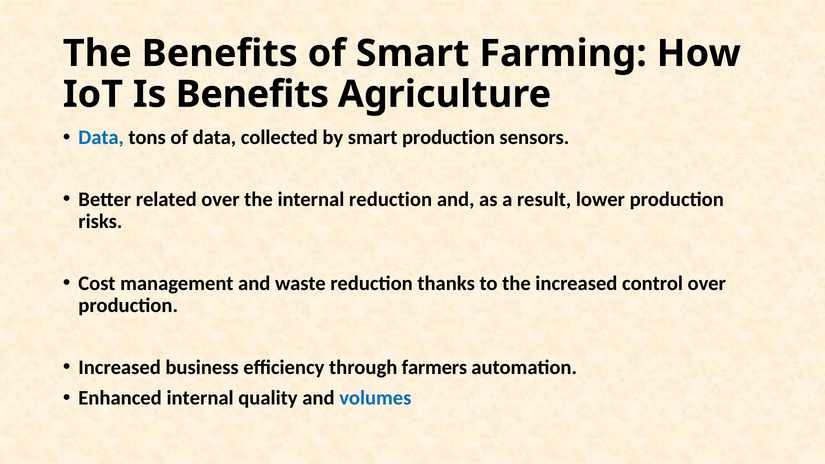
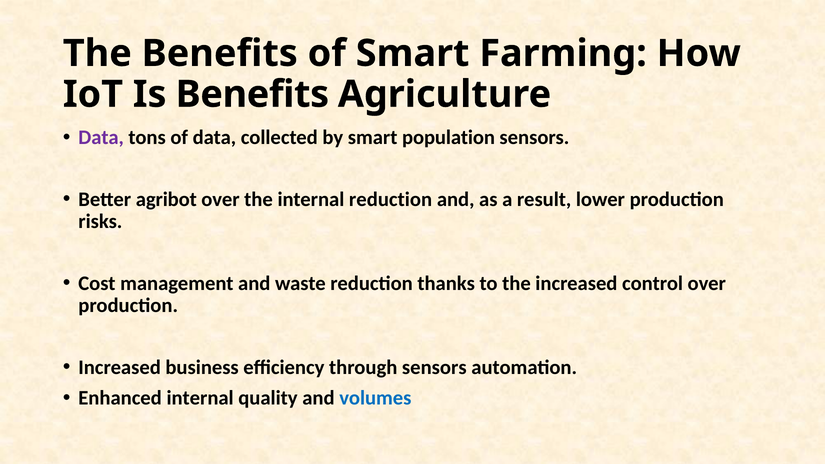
Data colour: blue -> purple (101, 138)
smart production: production -> population (449, 138)
related: related -> agribot (166, 199)
through farmers: farmers -> sensors (434, 367)
